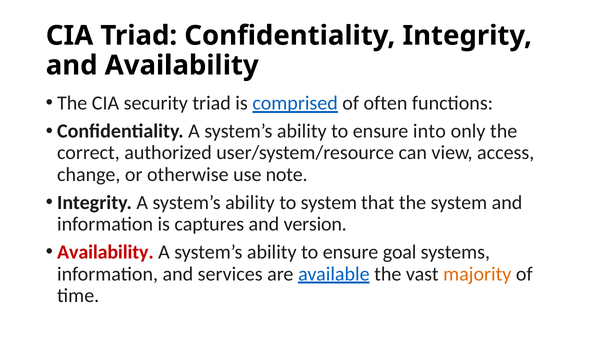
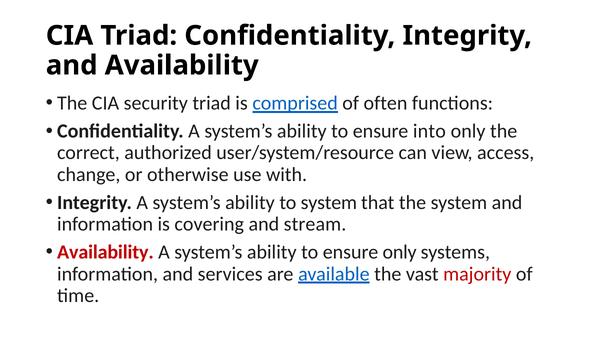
note: note -> with (287, 175)
captures: captures -> covering (209, 224)
version: version -> stream (315, 224)
ensure goal: goal -> only (400, 252)
majority colour: orange -> red (477, 274)
